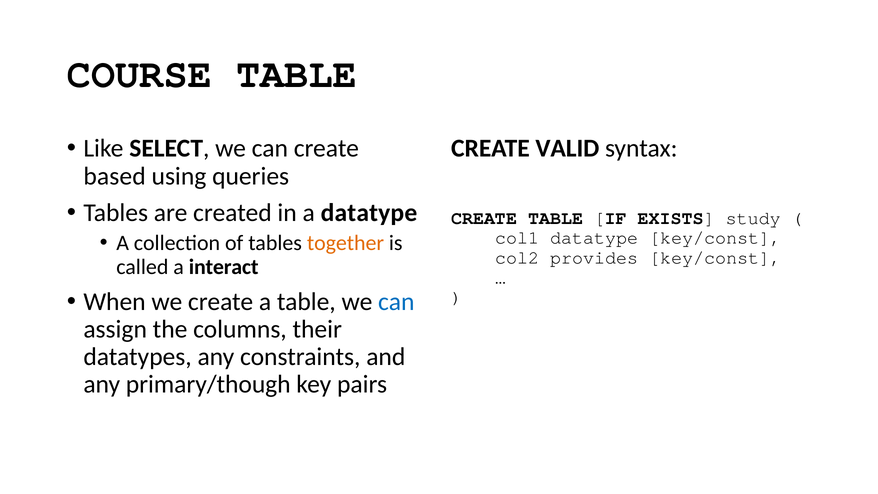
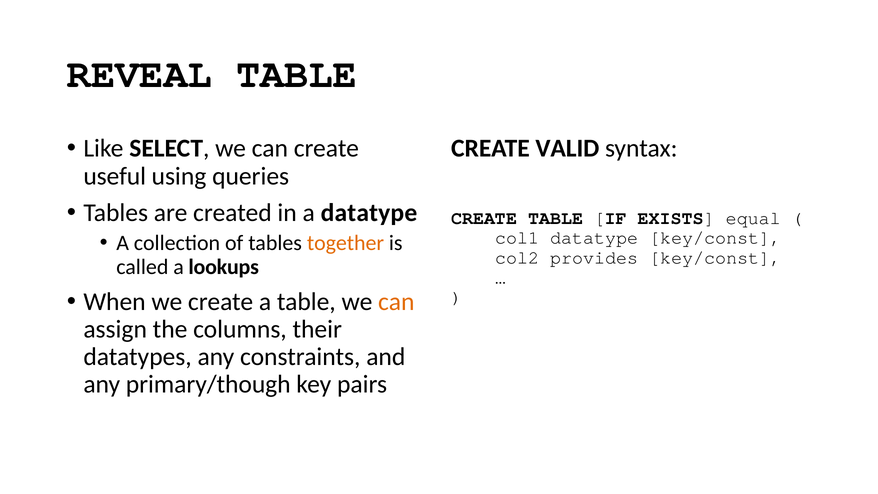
COURSE: COURSE -> REVEAL (139, 74)
based: based -> useful (115, 176)
study: study -> equal (753, 218)
interact: interact -> lookups (224, 267)
can colour: blue -> orange (396, 301)
